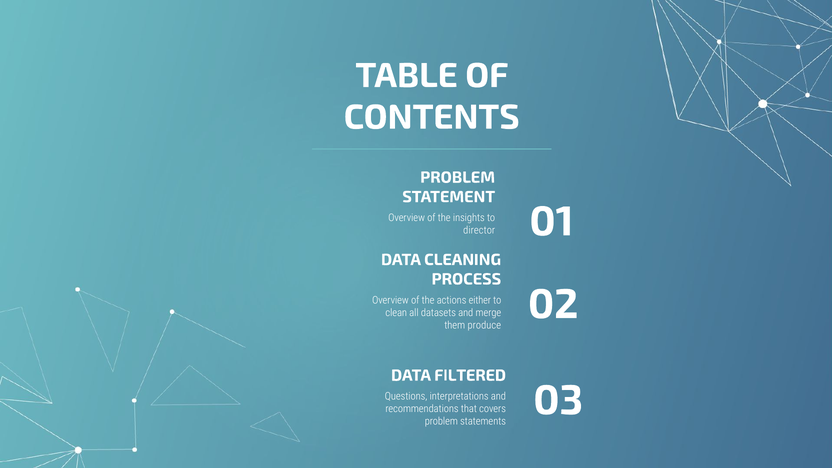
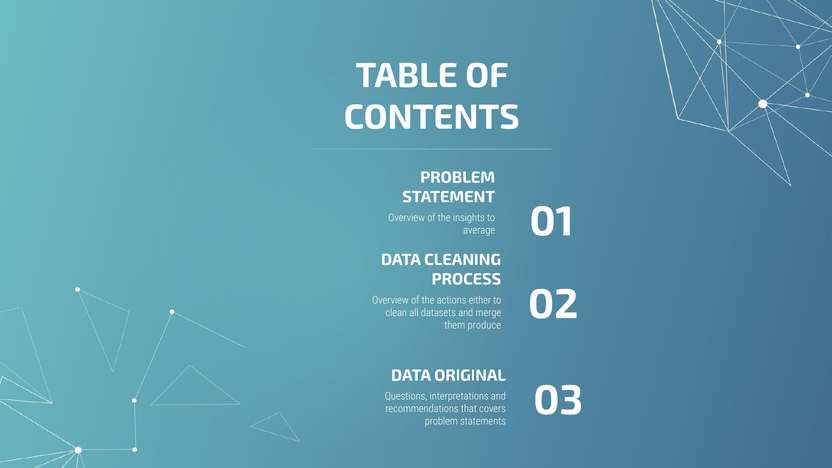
director: director -> average (479, 230)
FILTERED: FILTERED -> ORIGINAL (470, 375)
